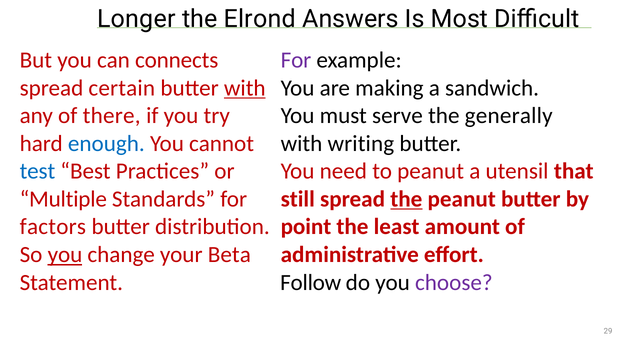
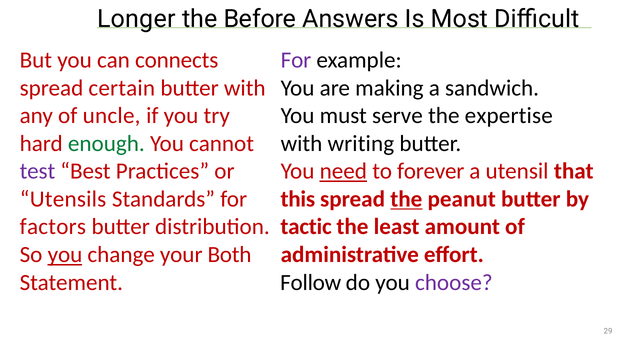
Elrond: Elrond -> Before (260, 19)
with underline: present -> none (245, 88)
there: there -> uncle (112, 116)
generally: generally -> expertise (509, 116)
enough colour: blue -> green (106, 144)
test colour: blue -> purple (37, 171)
need underline: none -> present (343, 171)
to peanut: peanut -> forever (431, 171)
Multiple: Multiple -> Utensils (63, 199)
still: still -> this (298, 199)
point: point -> tactic (306, 227)
Beta: Beta -> Both (229, 255)
